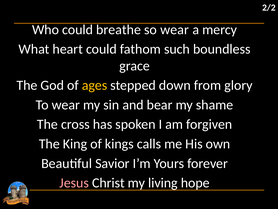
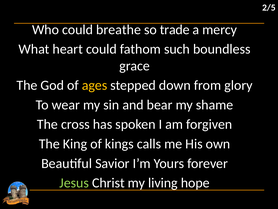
2/2: 2/2 -> 2/5 (269, 8)
so wear: wear -> trade (175, 30)
Jesus colour: pink -> light green (74, 182)
